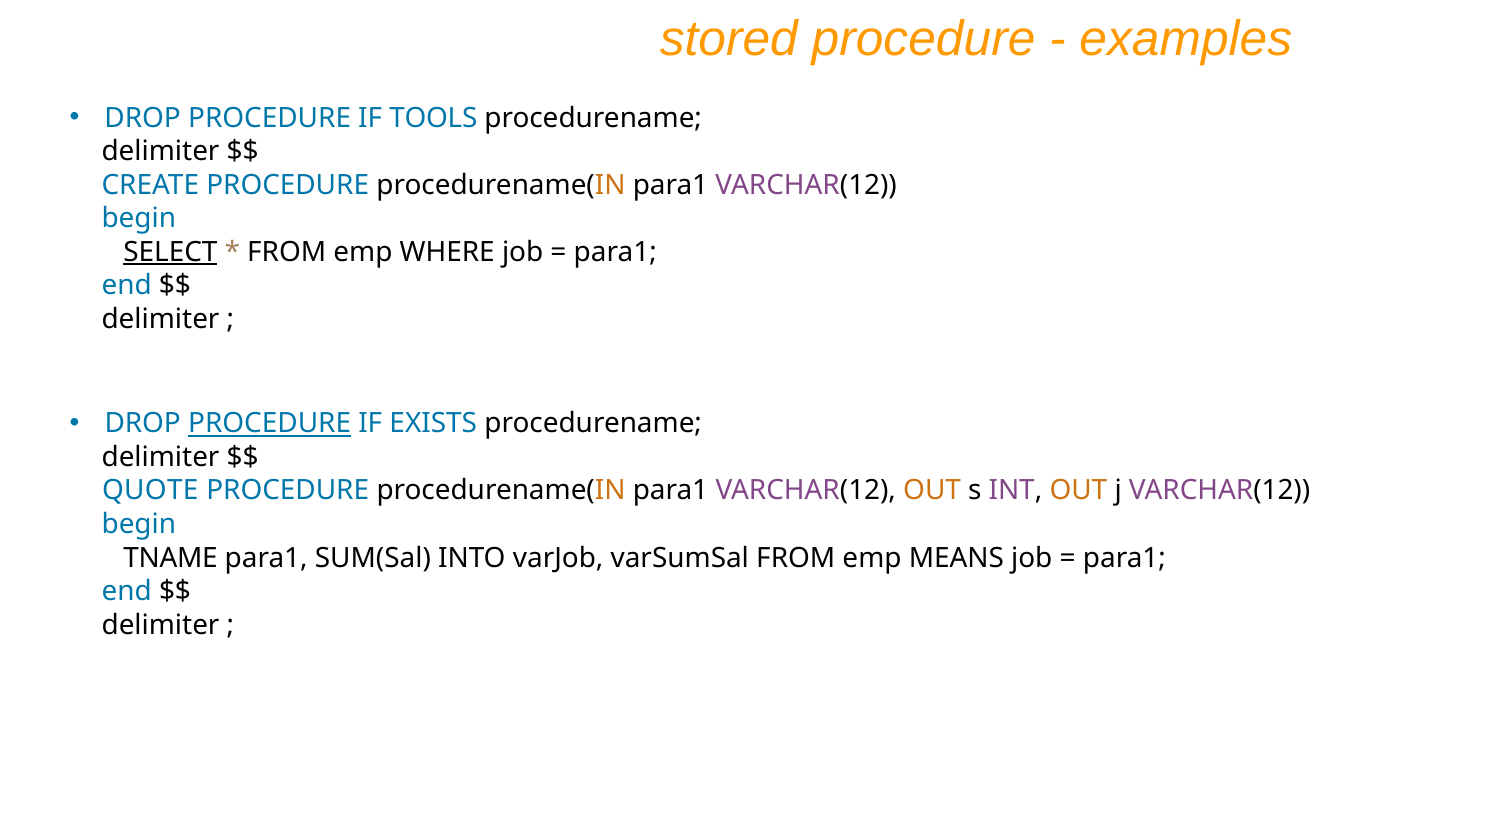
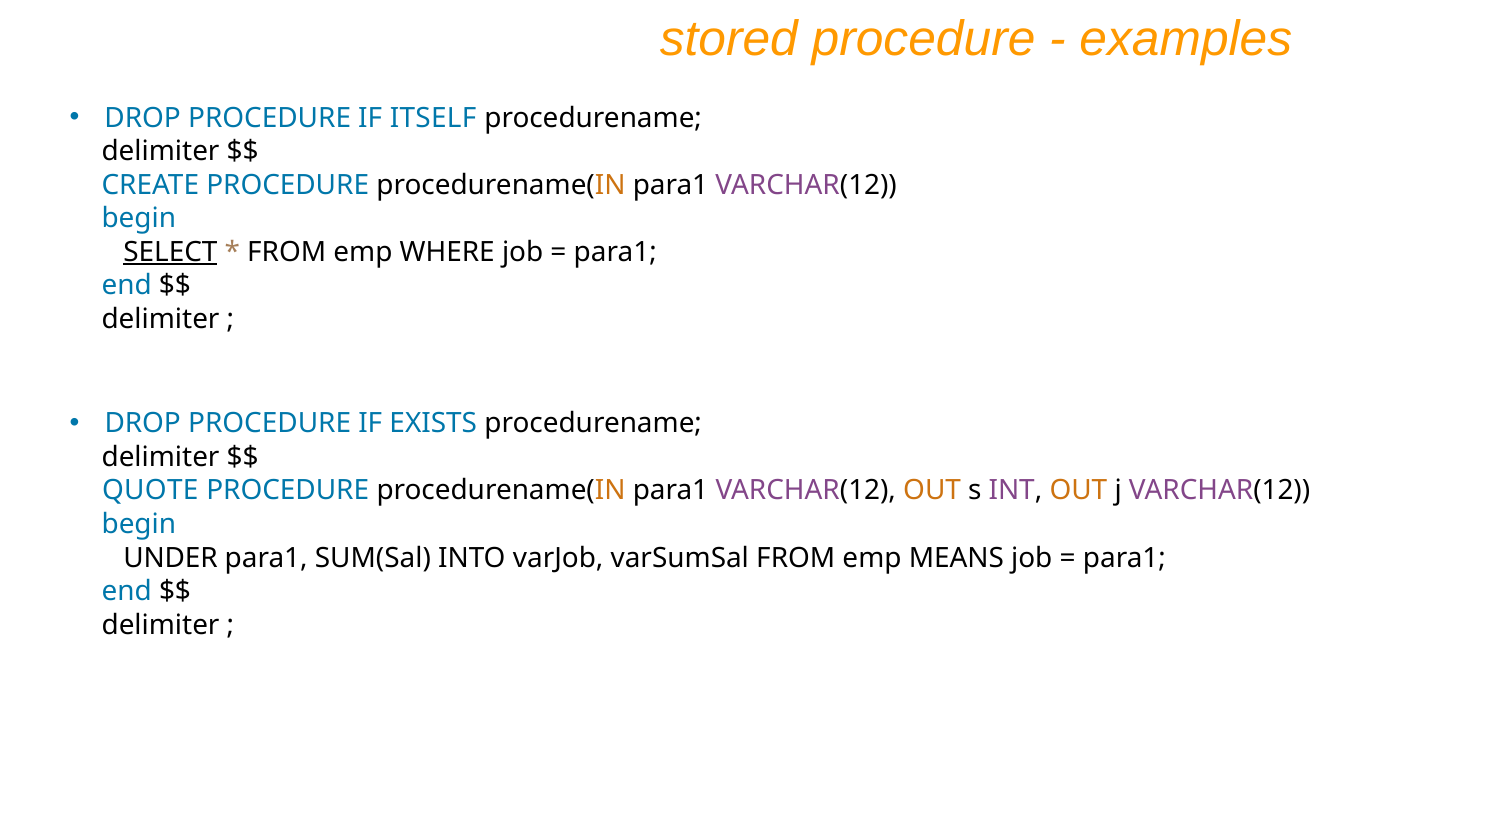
TOOLS: TOOLS -> ITSELF (433, 118)
PROCEDURE underline: present -> none (270, 424)
TNAME: TNAME -> UNDER (171, 558)
